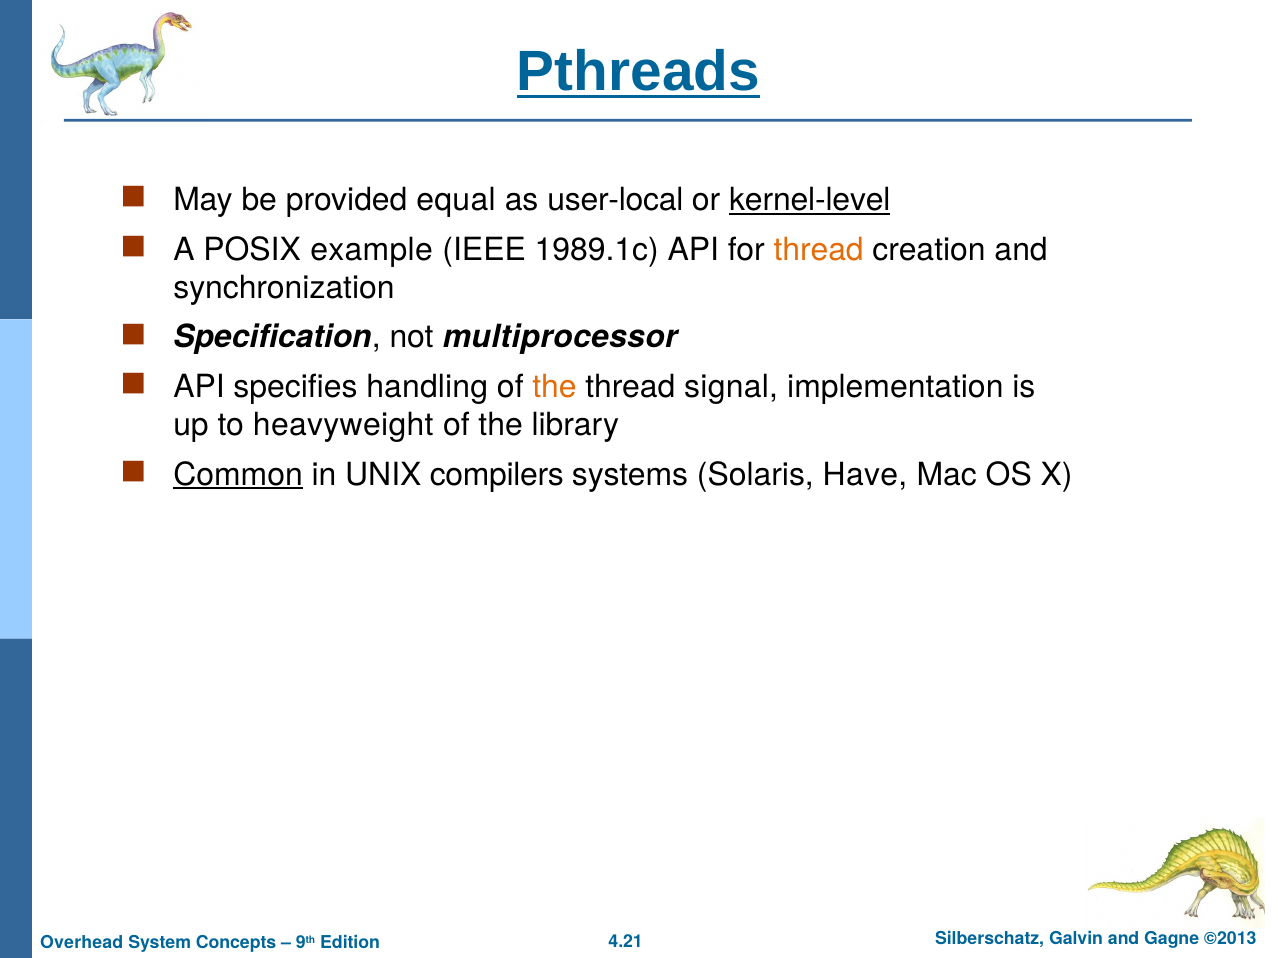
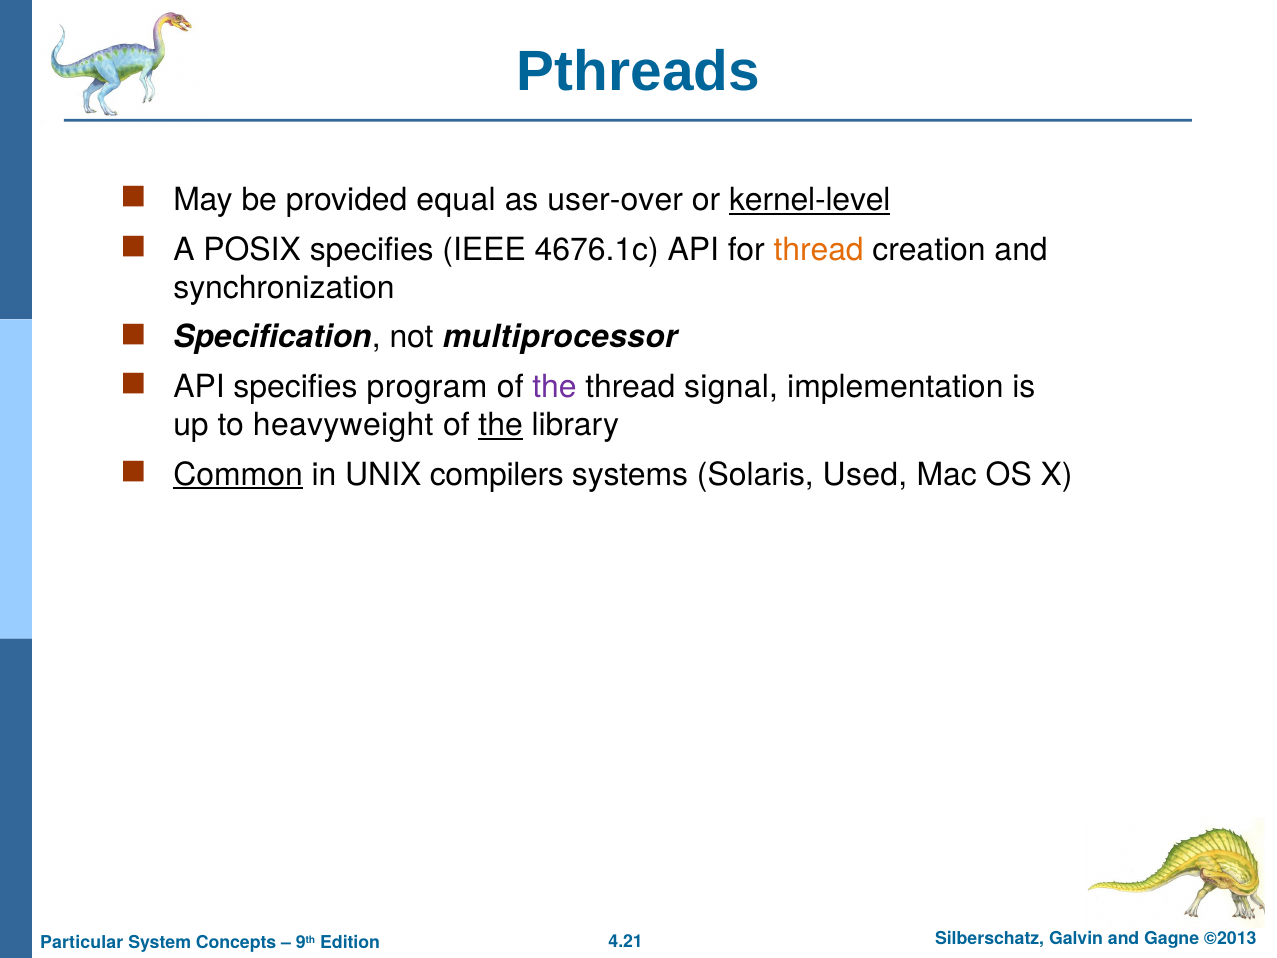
Pthreads underline: present -> none (638, 72)
user-local: user-local -> user-over (615, 200)
POSIX example: example -> specifies (372, 249)
1989.1c: 1989.1c -> 4676.1c (597, 249)
handling: handling -> program (427, 387)
the colour: orange -> purple (554, 387)
the underline: none -> present (501, 425)
Have: Have -> Used (865, 475)
Overhead: Overhead -> Particular (82, 943)
